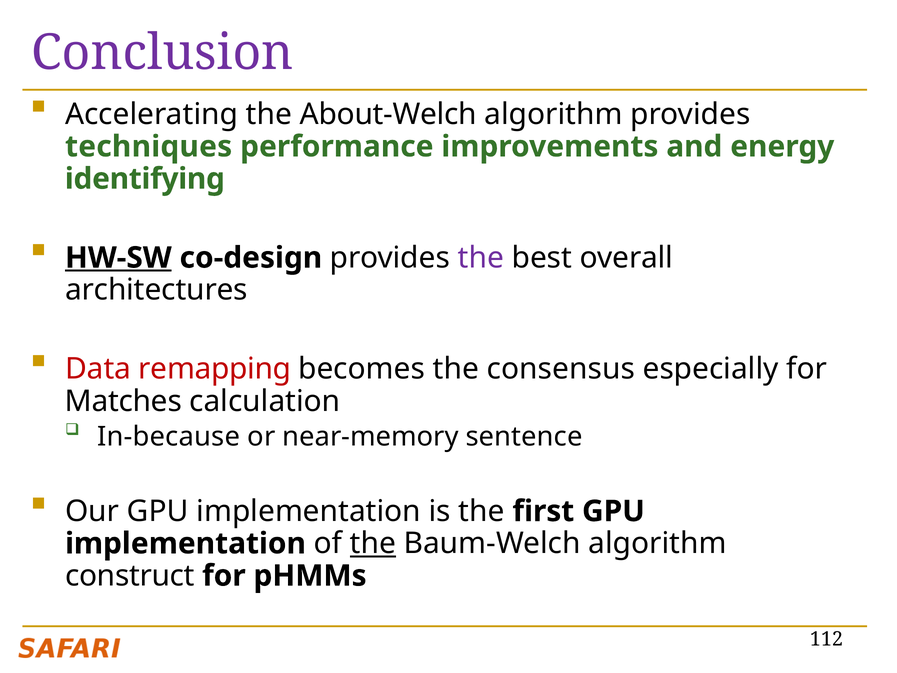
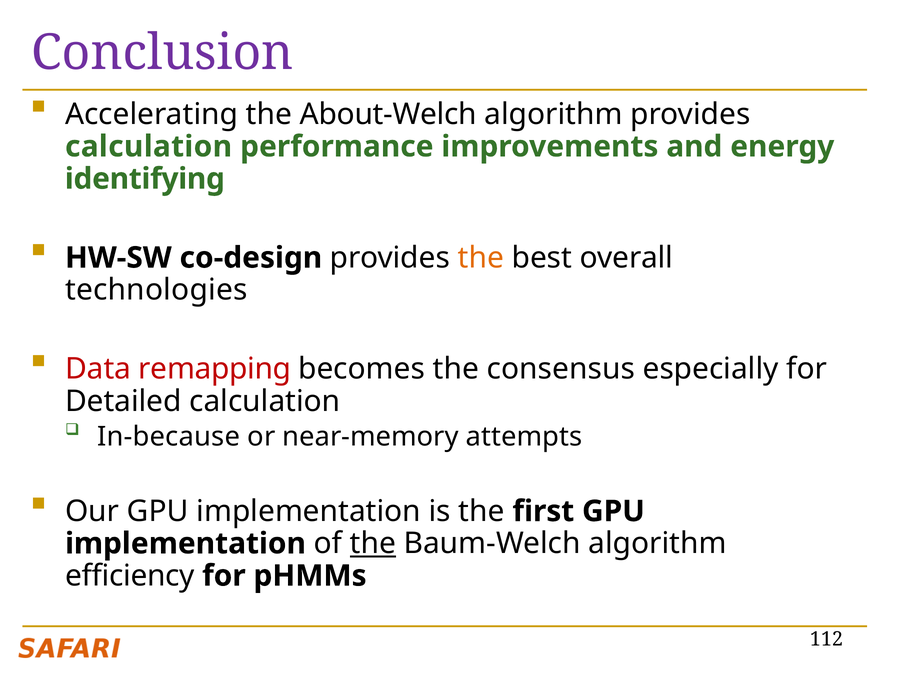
techniques: techniques -> calculation (149, 147)
HW-SW underline: present -> none (118, 258)
the colour: purple -> orange (481, 258)
architectures: architectures -> technologies (156, 290)
Matches: Matches -> Detailed (123, 401)
sentence: sentence -> attempts (524, 437)
construct: construct -> efficiency (130, 576)
